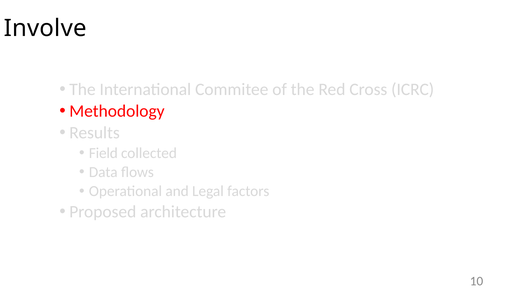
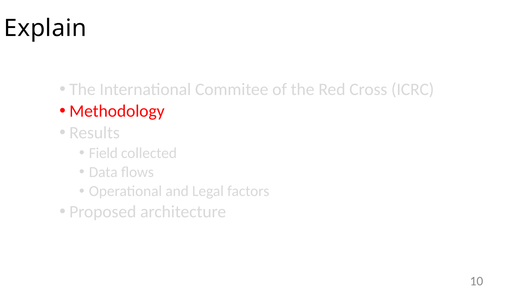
Involve: Involve -> Explain (45, 28)
